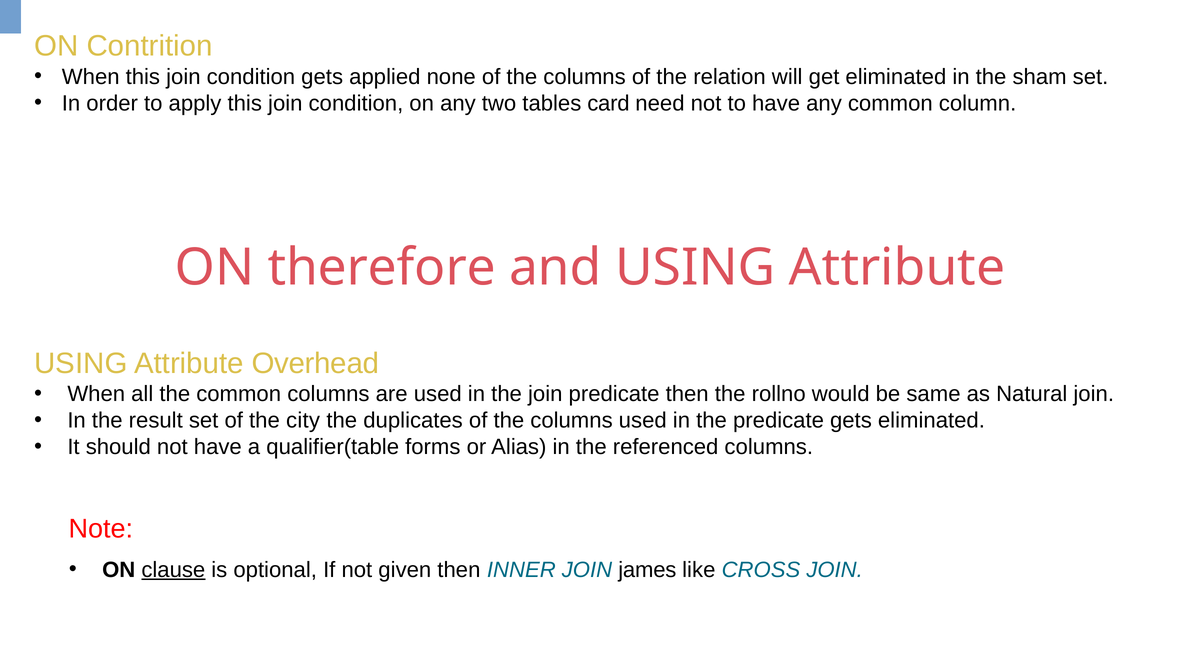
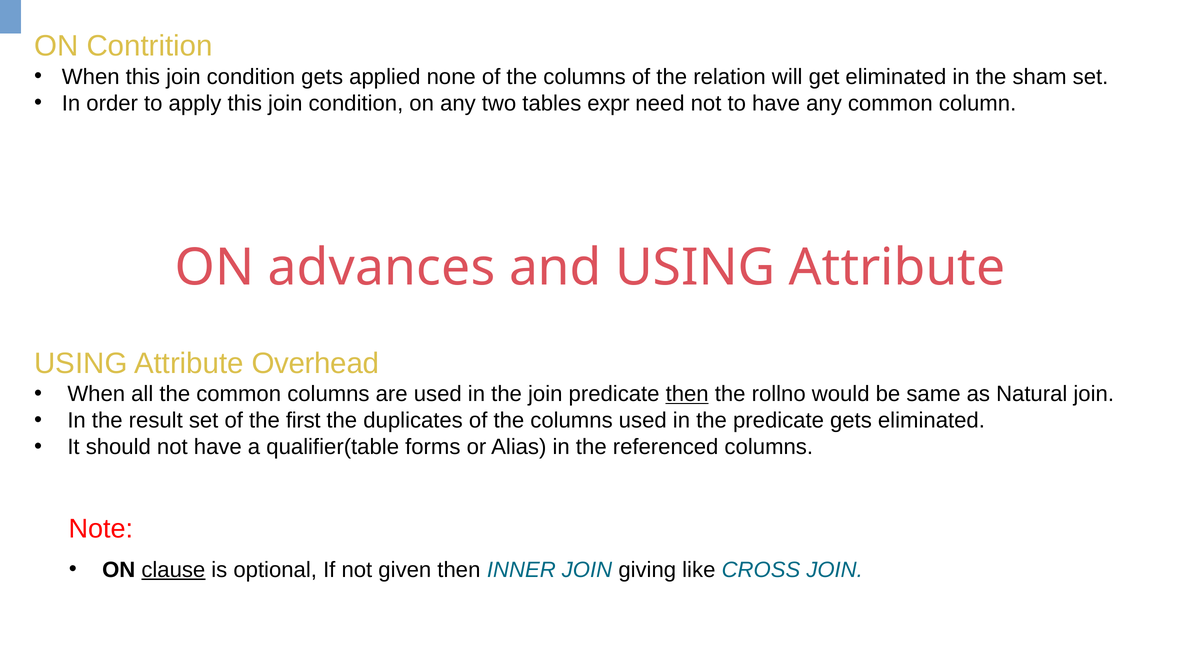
card: card -> expr (608, 103)
therefore: therefore -> advances (382, 268)
then underline: none -> present (687, 394)
city: city -> first (303, 420)
james: james -> giving (647, 570)
